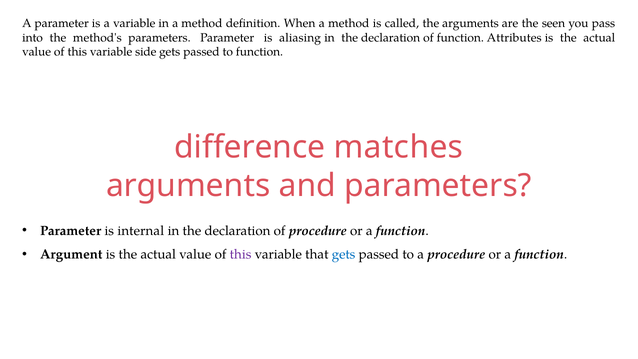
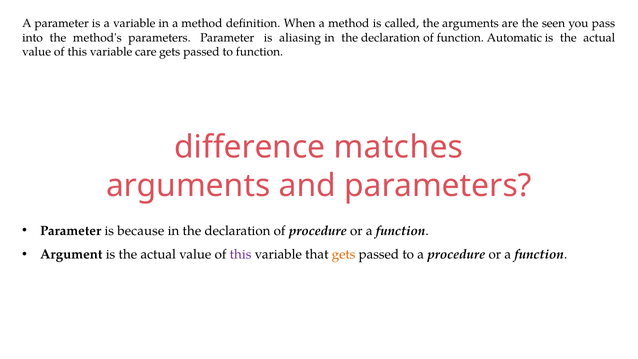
Attributes: Attributes -> Automatic (514, 38)
side: side -> care (146, 52)
internal: internal -> because (141, 231)
gets colour: blue -> orange (344, 254)
